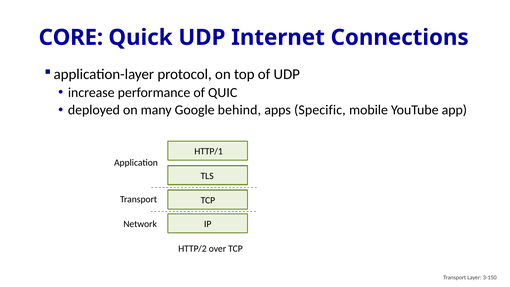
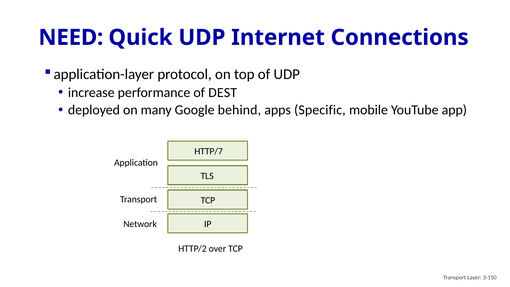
CORE: CORE -> NEED (71, 37)
of QUIC: QUIC -> DEST (223, 92)
HTTP/1: HTTP/1 -> HTTP/7 (209, 151)
